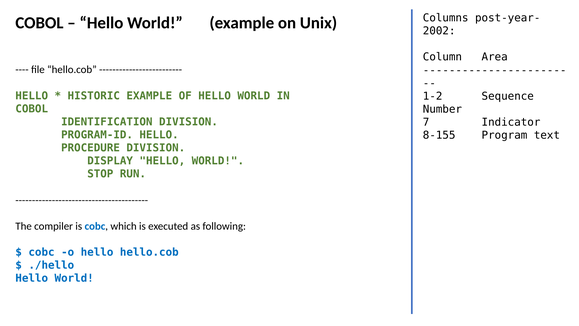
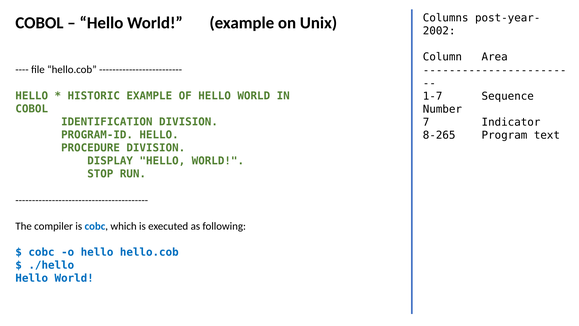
1-2: 1-2 -> 1-7 (433, 96)
8-155: 8-155 -> 8-265 (439, 135)
